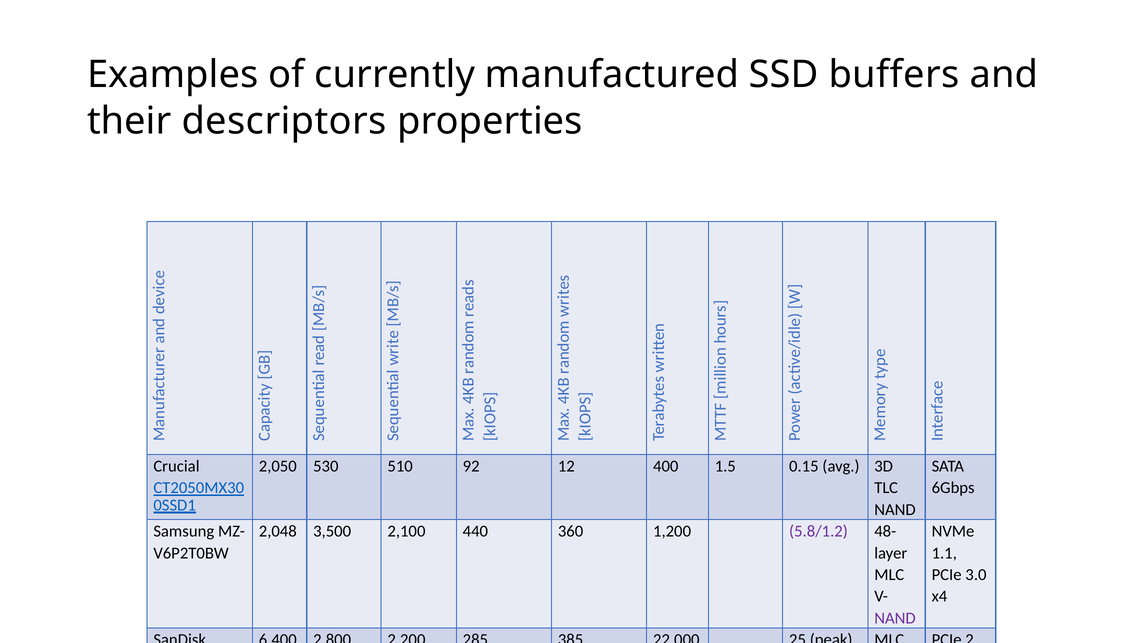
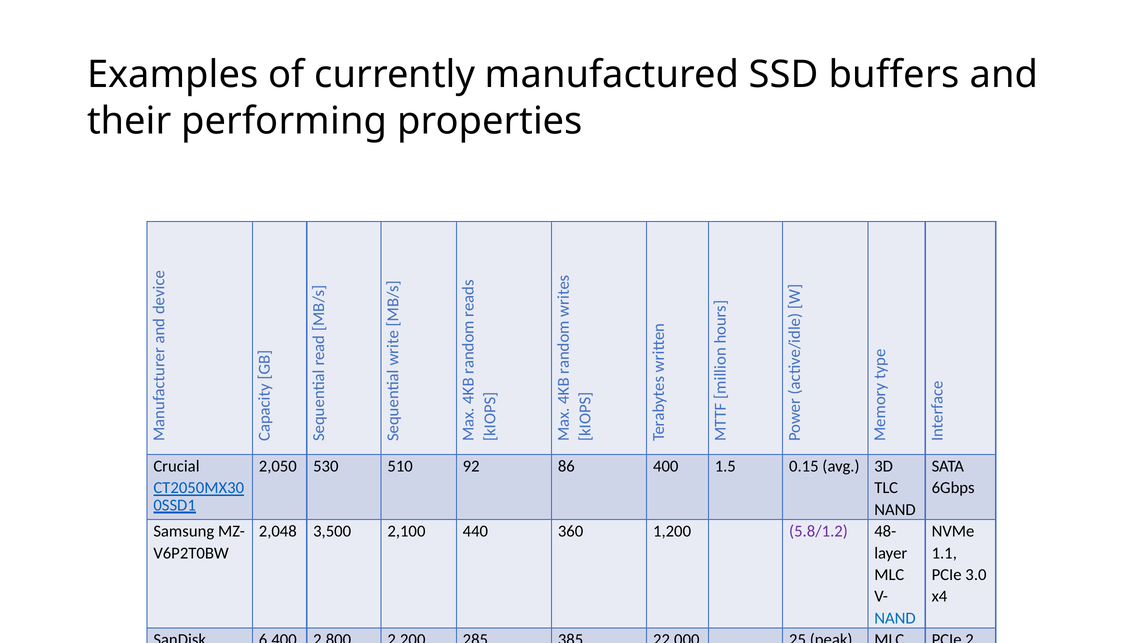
descriptors: descriptors -> performing (284, 121)
12: 12 -> 86 (566, 466)
NAND colour: purple -> blue (895, 618)
